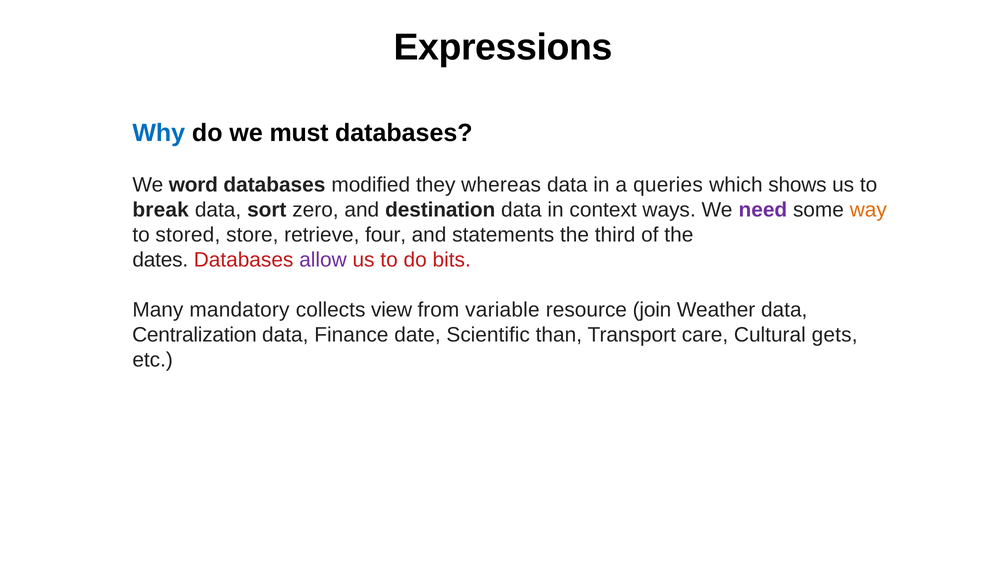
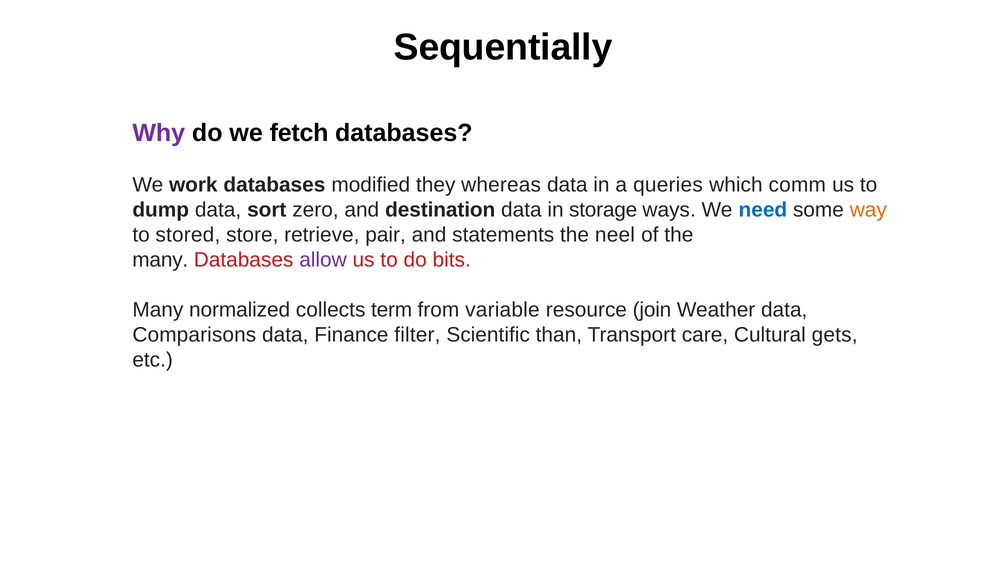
Expressions: Expressions -> Sequentially (503, 48)
Why colour: blue -> purple (159, 133)
must: must -> fetch (299, 133)
word: word -> work (193, 185)
shows: shows -> comm (797, 185)
break: break -> dump (161, 210)
context: context -> storage (603, 210)
need colour: purple -> blue (763, 210)
four: four -> pair (386, 235)
third: third -> neel (615, 235)
dates: dates -> many (160, 260)
mandatory: mandatory -> normalized (240, 310)
view: view -> term (392, 310)
Centralization: Centralization -> Comparisons (194, 335)
date: date -> filter (417, 335)
